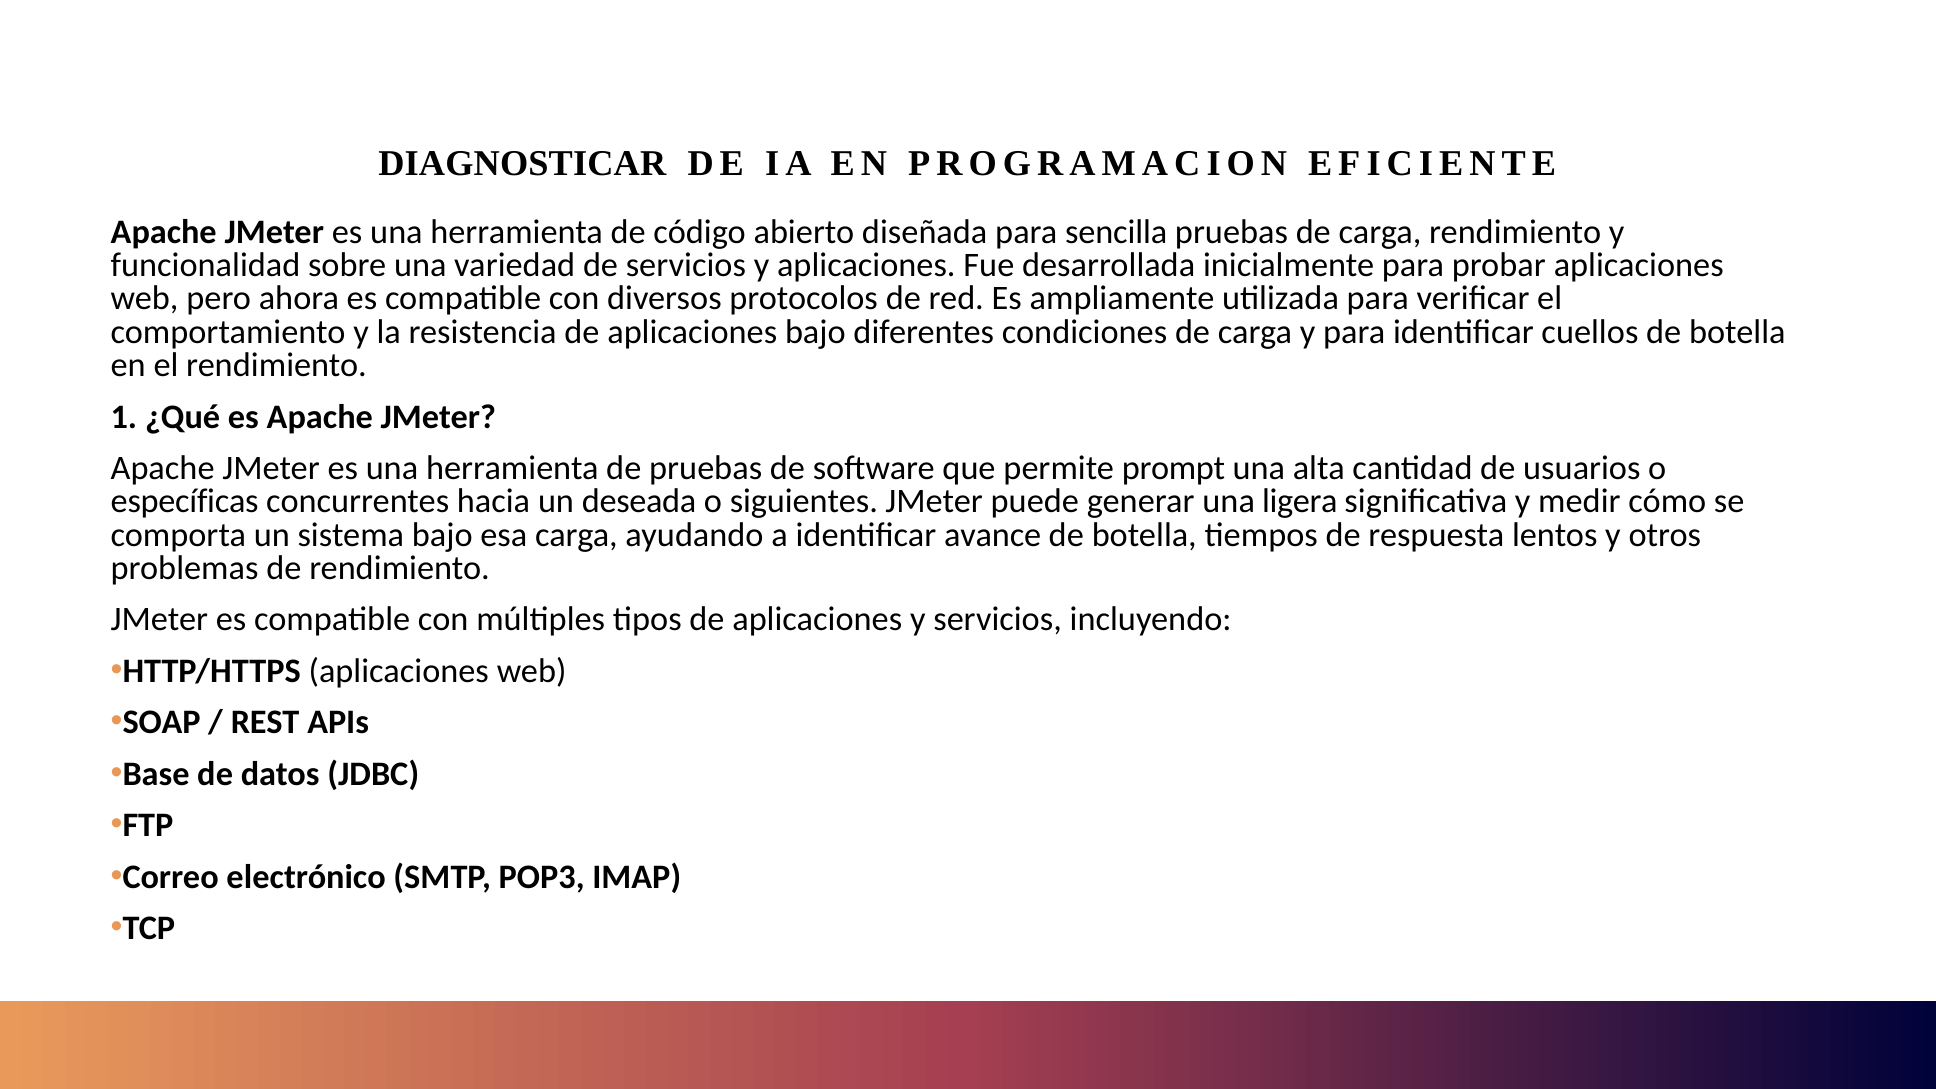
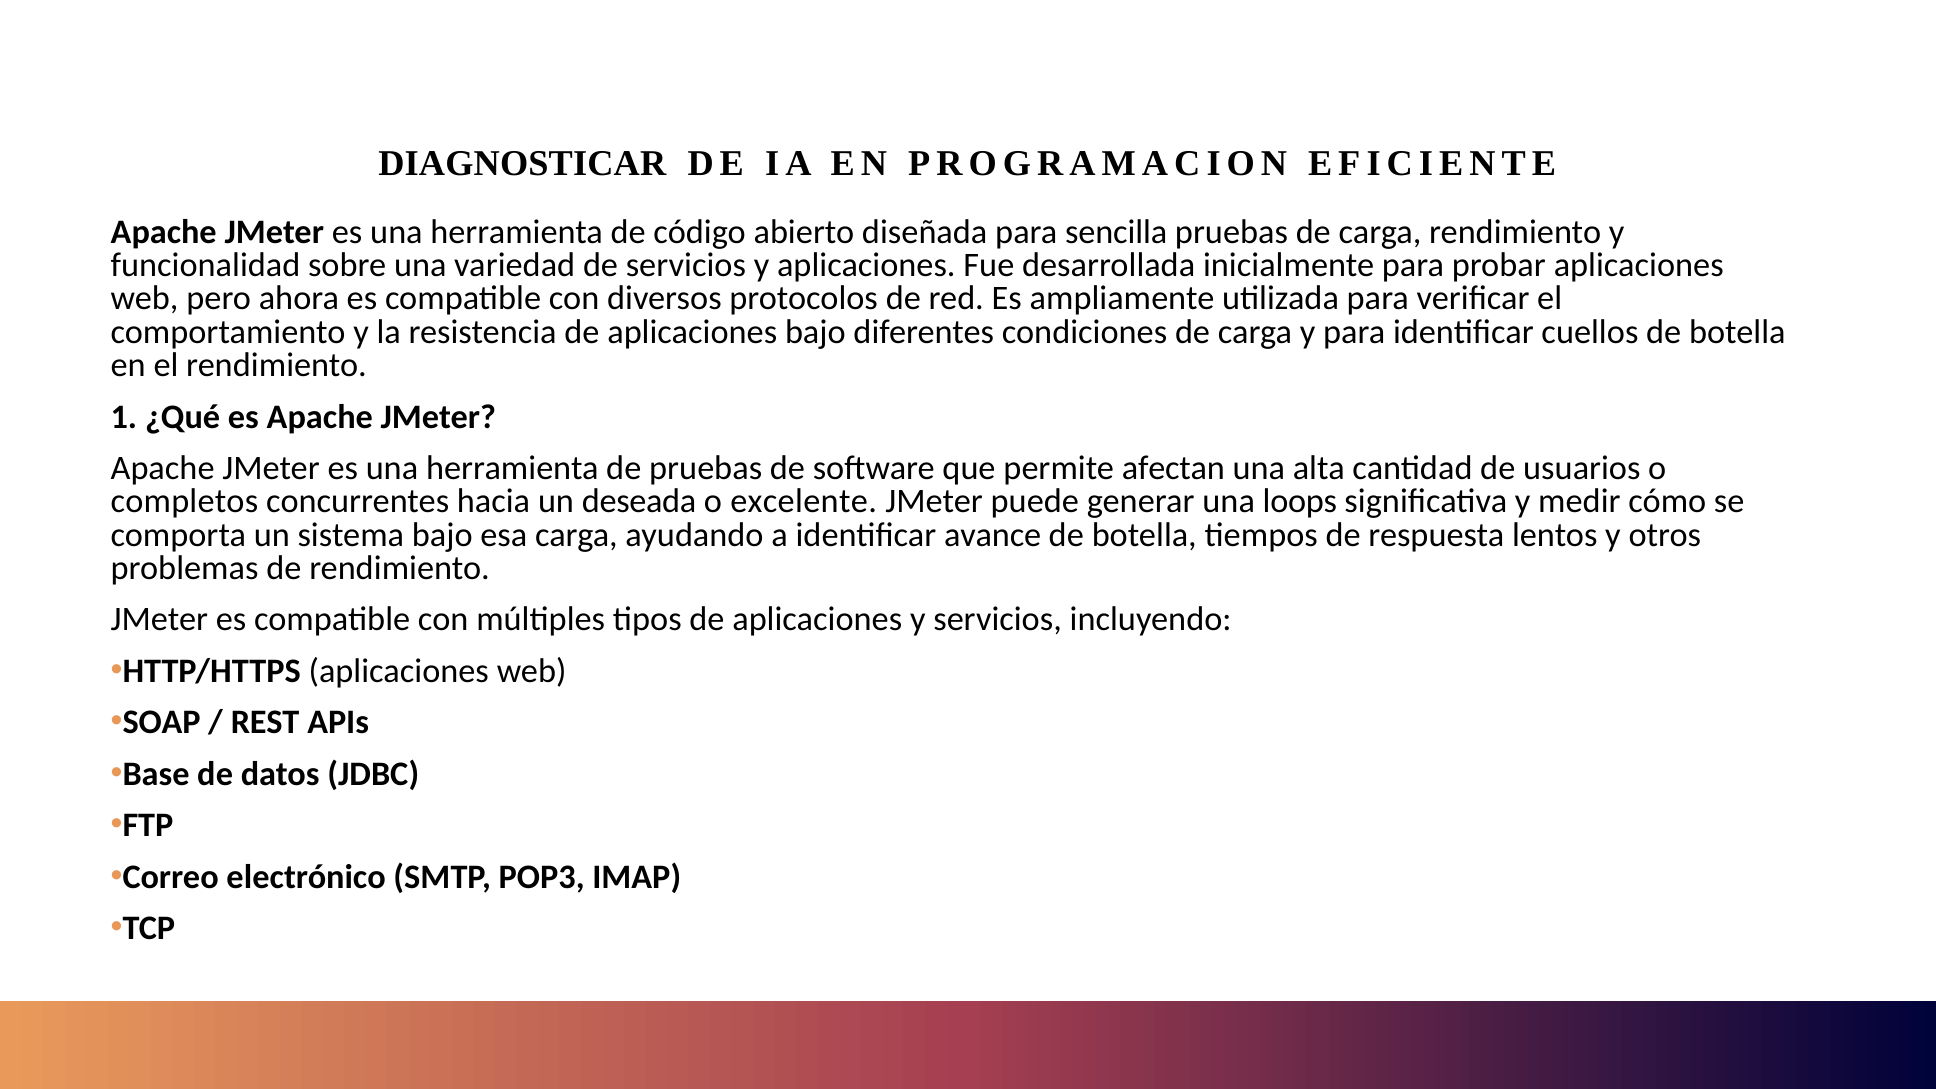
prompt: prompt -> afectan (1173, 468)
específicas: específicas -> completos (184, 502)
siguientes: siguientes -> excelente (804, 502)
ligera: ligera -> loops (1300, 502)
